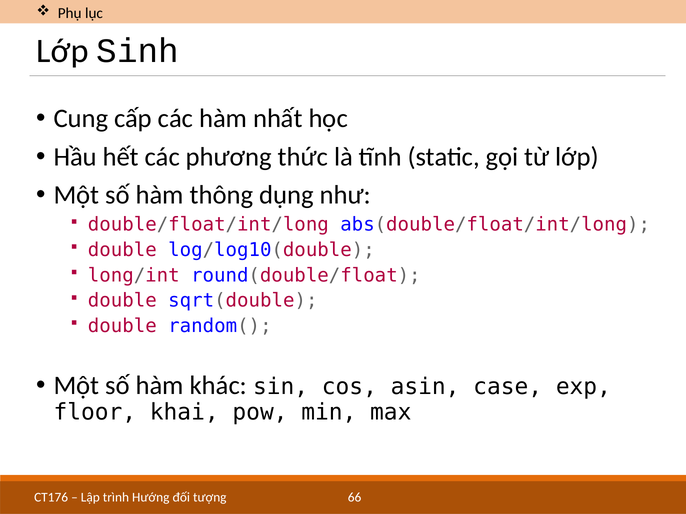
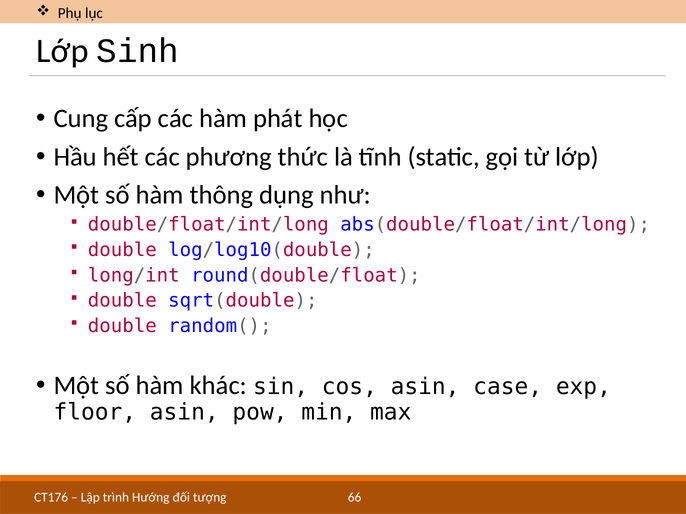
nhất: nhất -> phát (278, 119)
floor khai: khai -> asin (184, 413)
